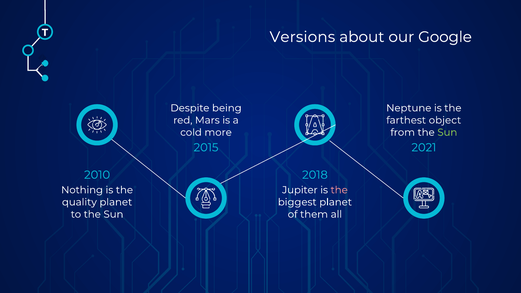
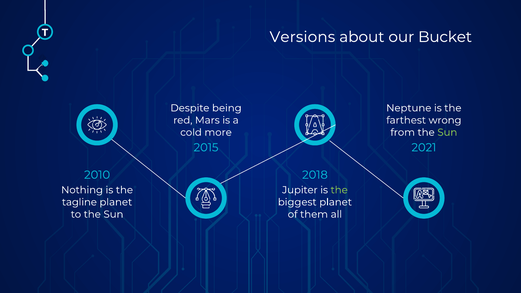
Google: Google -> Bucket (445, 37)
object: object -> wrong (445, 120)
the colour: pink -> light green (339, 190)
quality: quality -> tagline (79, 202)
